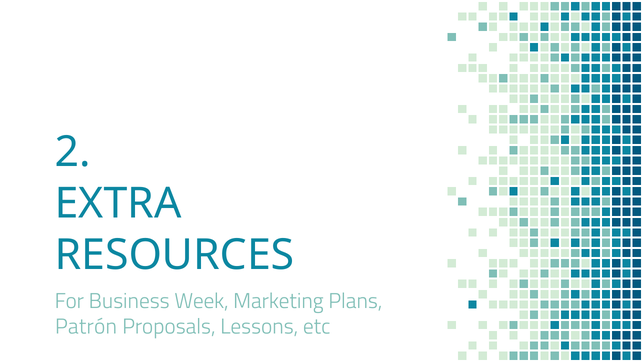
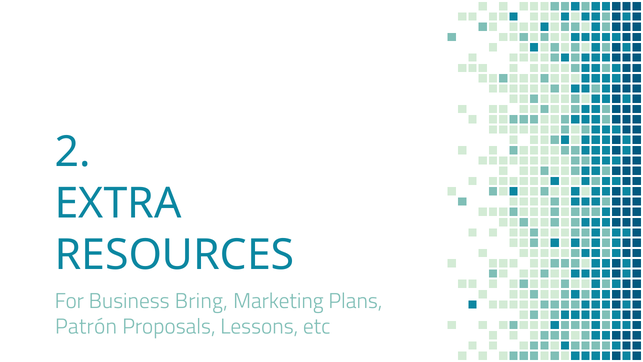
Week: Week -> Bring (201, 301)
